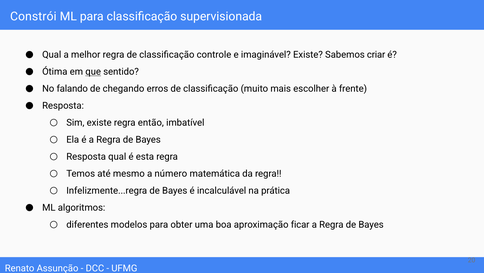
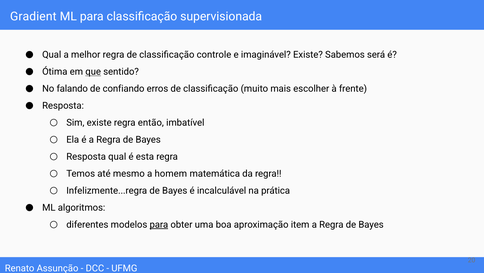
Constrói: Constrói -> Gradient (33, 16)
criar: criar -> será (376, 55)
chegando: chegando -> confiando (124, 88)
número: número -> homem (171, 173)
para underline: none -> present (159, 224)
ficar: ficar -> item (300, 224)
